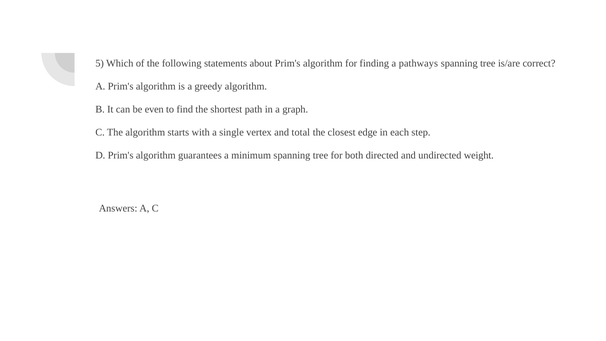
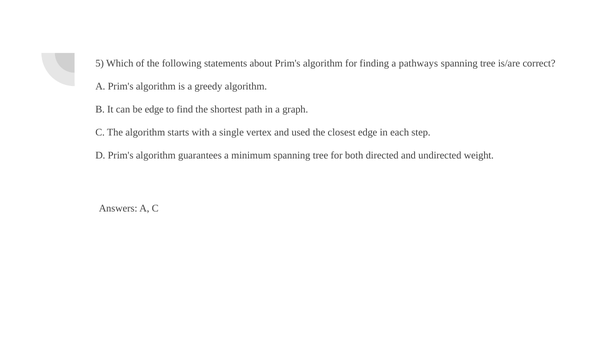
be even: even -> edge (154, 109)
total: total -> used (301, 132)
